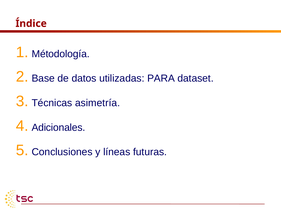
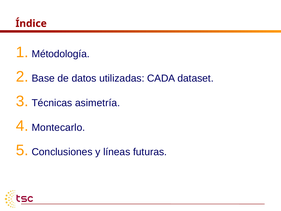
PARA: PARA -> CADA (161, 78)
Adicionales: Adicionales -> Montecarlo (58, 127)
